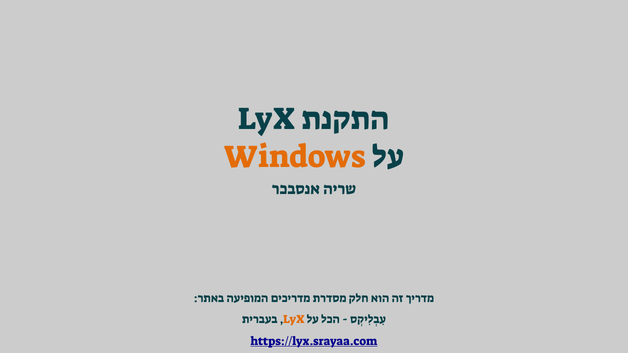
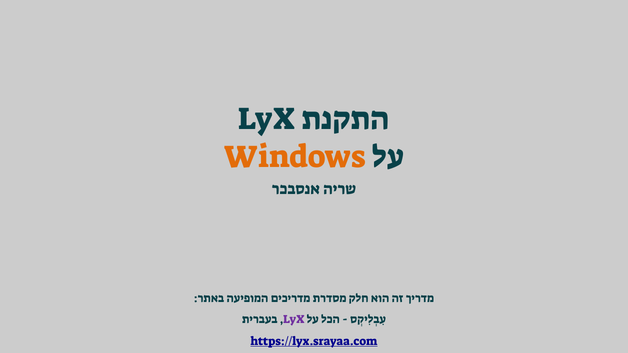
LyX colour: orange -> purple (294, 320)
